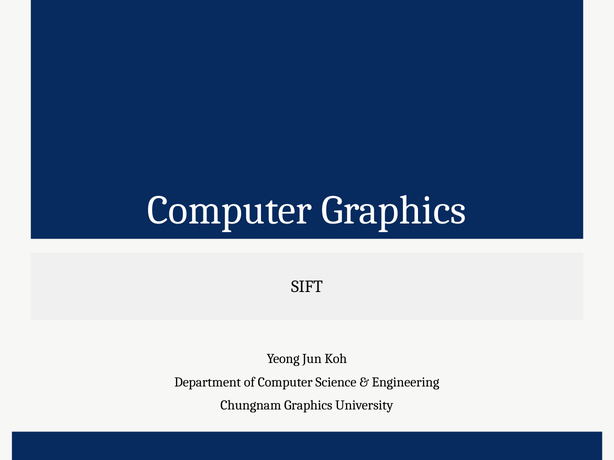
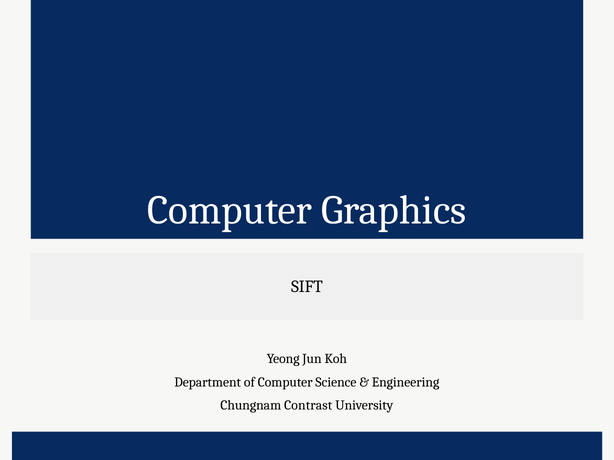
Chungnam Graphics: Graphics -> Contrast (308, 406)
